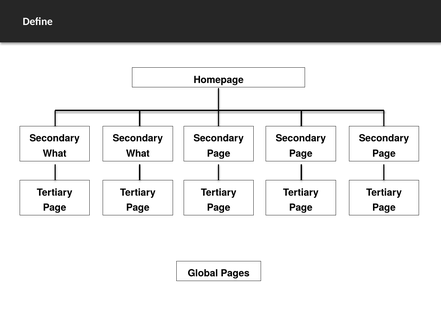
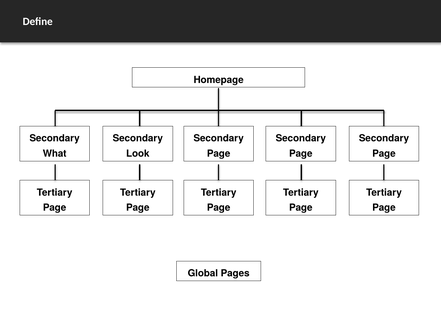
What: What -> Look (138, 154)
